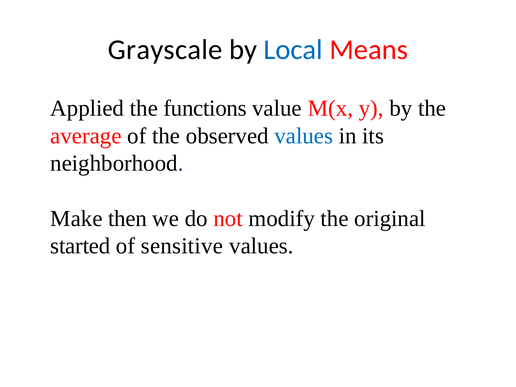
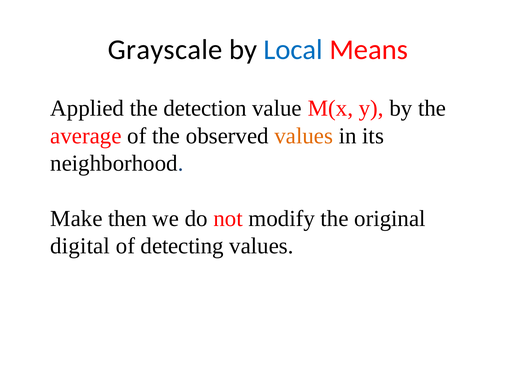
functions: functions -> detection (205, 108)
values colour: blue -> orange (304, 136)
started: started -> digital (80, 246)
sensitive: sensitive -> detecting (182, 246)
